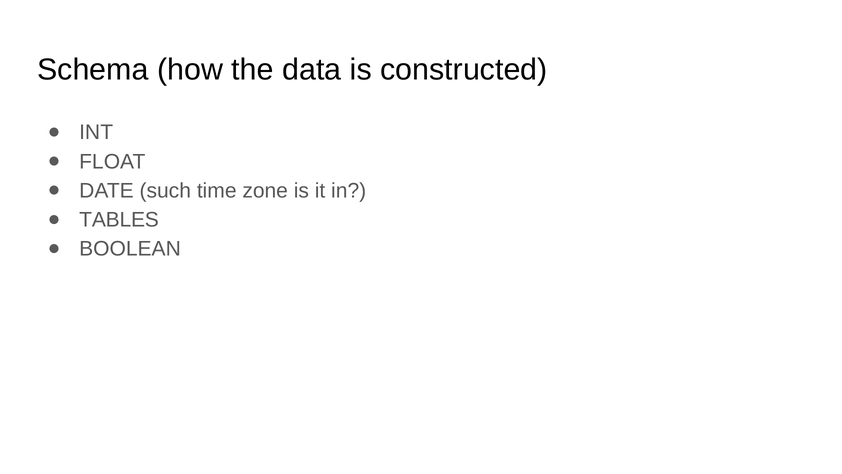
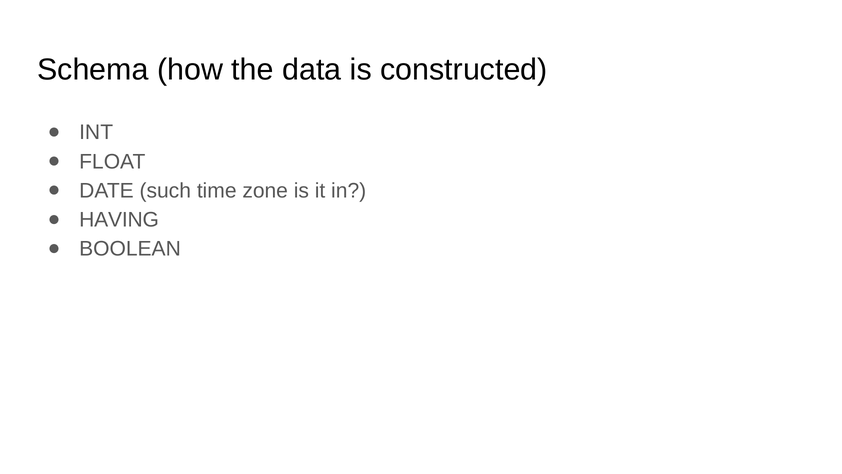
TABLES: TABLES -> HAVING (119, 220)
